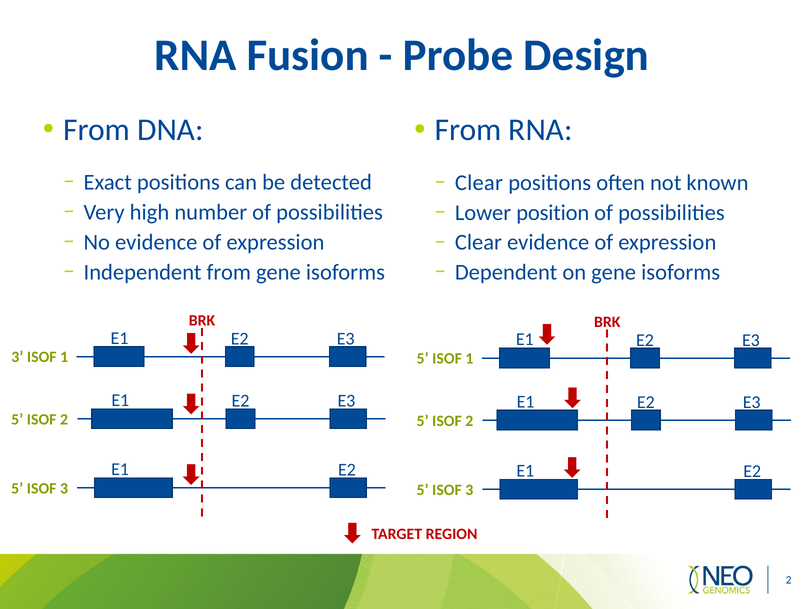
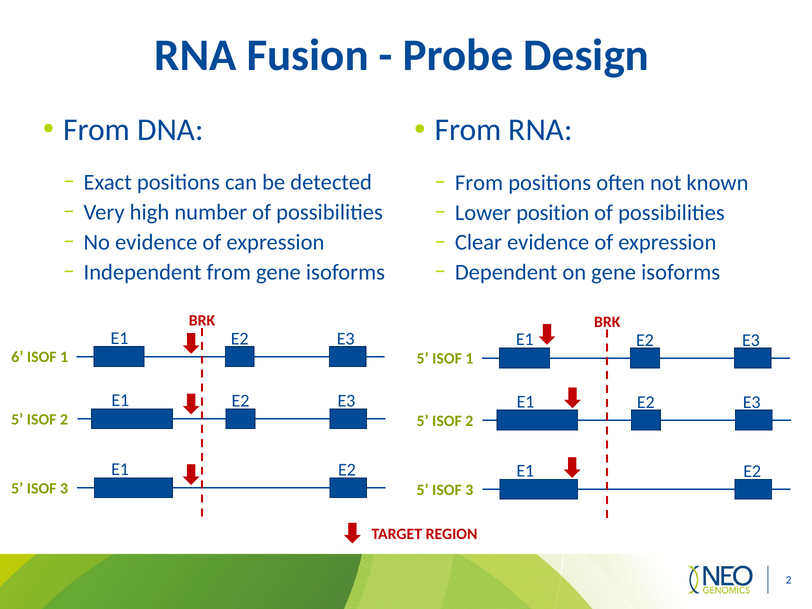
Clear: Clear -> From (479, 183)
3: 3 -> 6 (17, 357)
